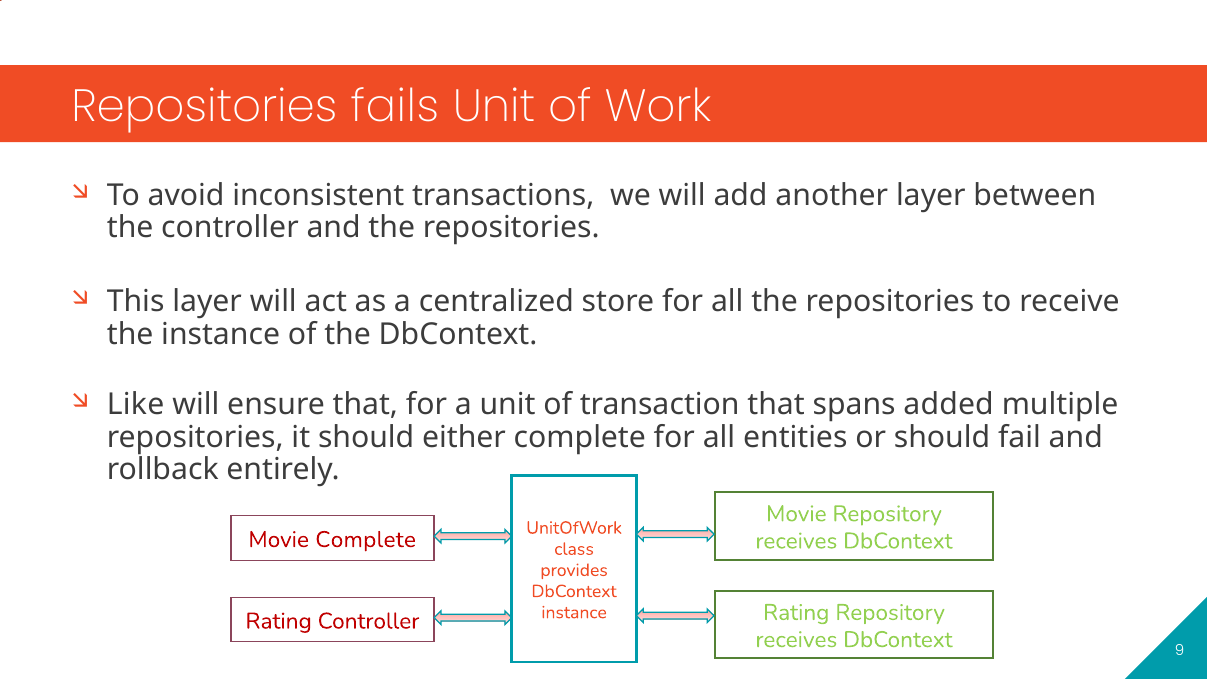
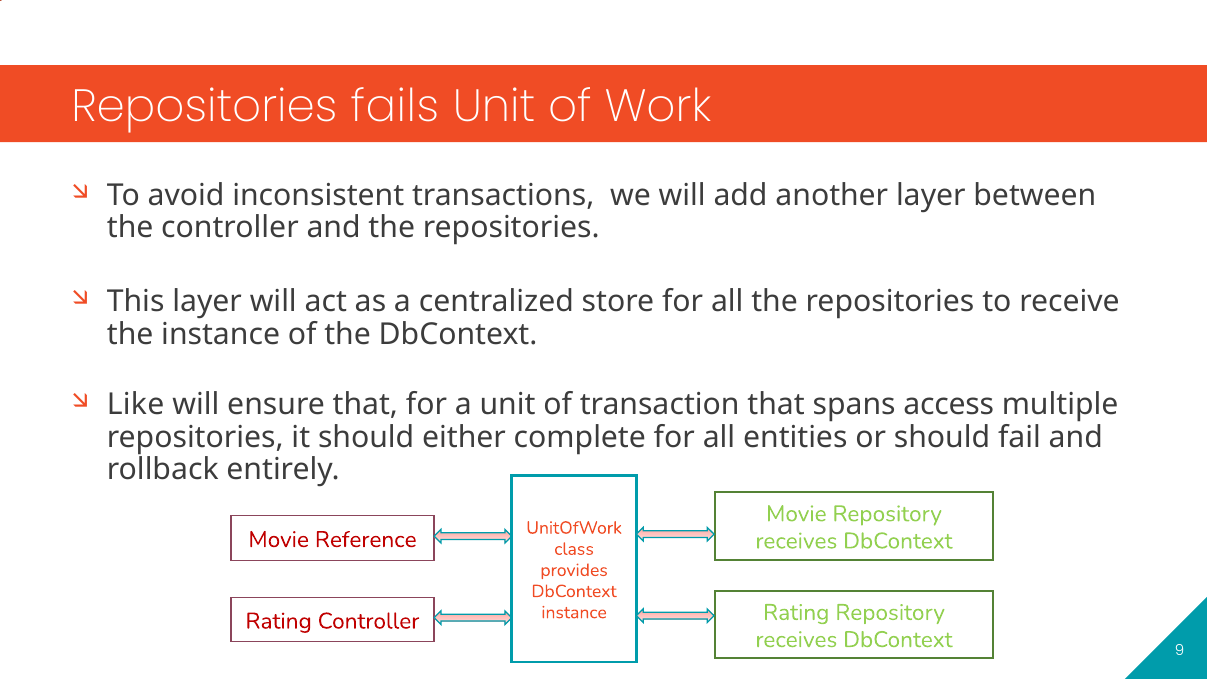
added: added -> access (949, 405)
Movie Complete: Complete -> Reference (366, 540)
